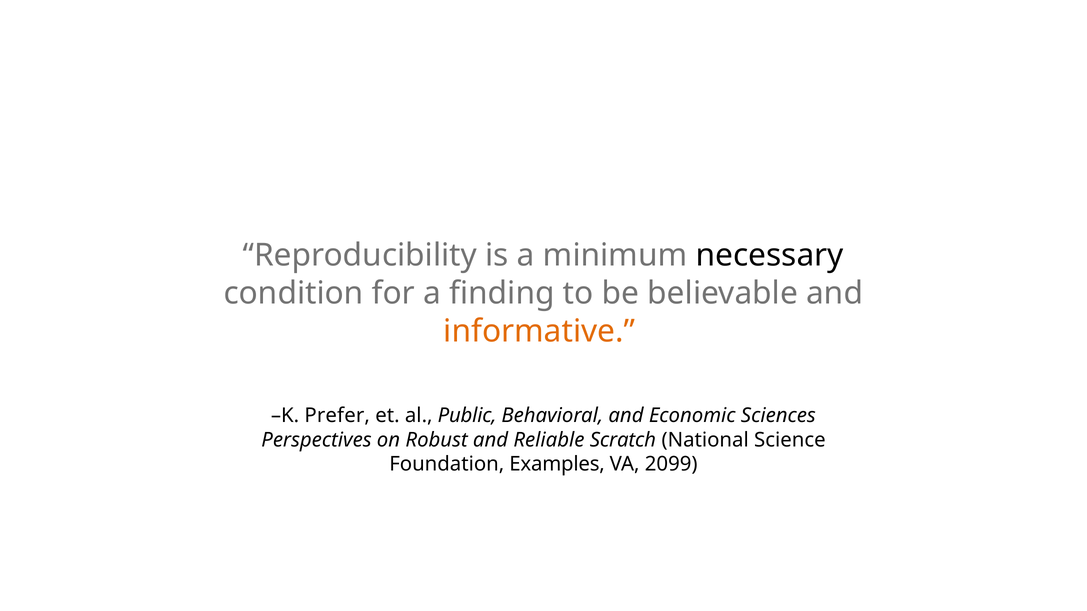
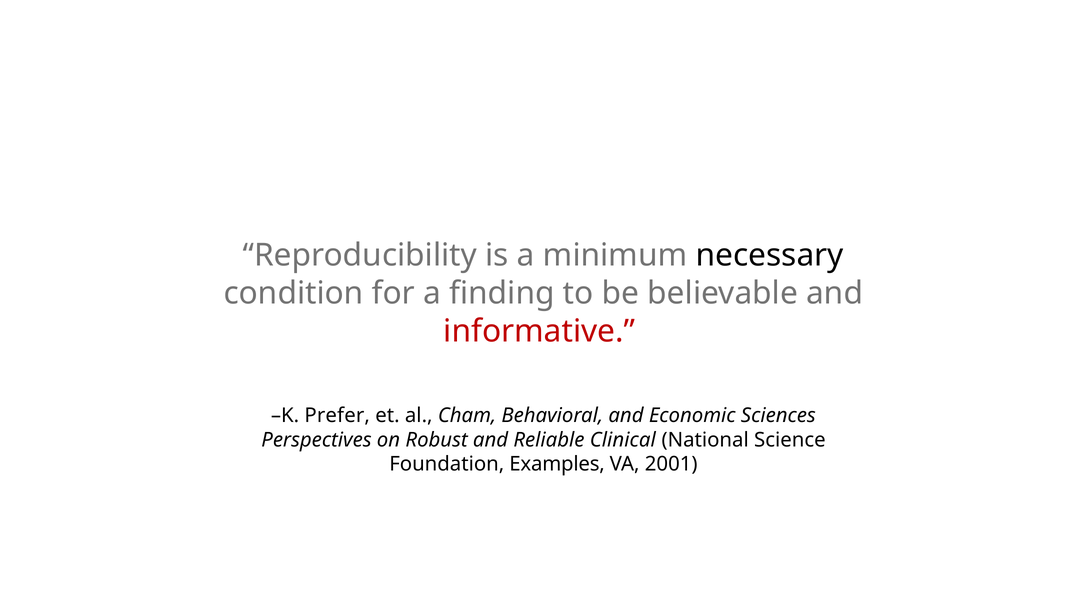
informative colour: orange -> red (539, 332)
Public: Public -> Cham (467, 416)
Scratch: Scratch -> Clinical (623, 440)
2099: 2099 -> 2001 (671, 465)
